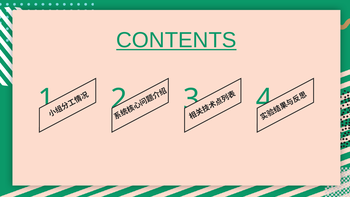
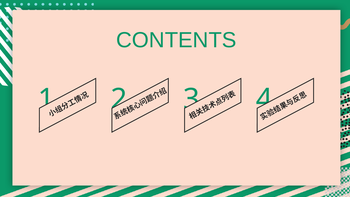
CONTENTS underline: present -> none (176, 40)
